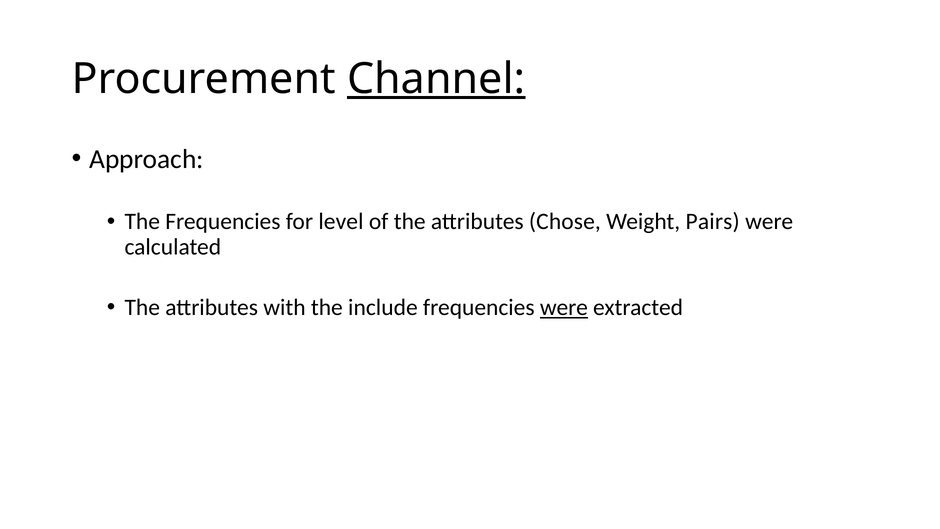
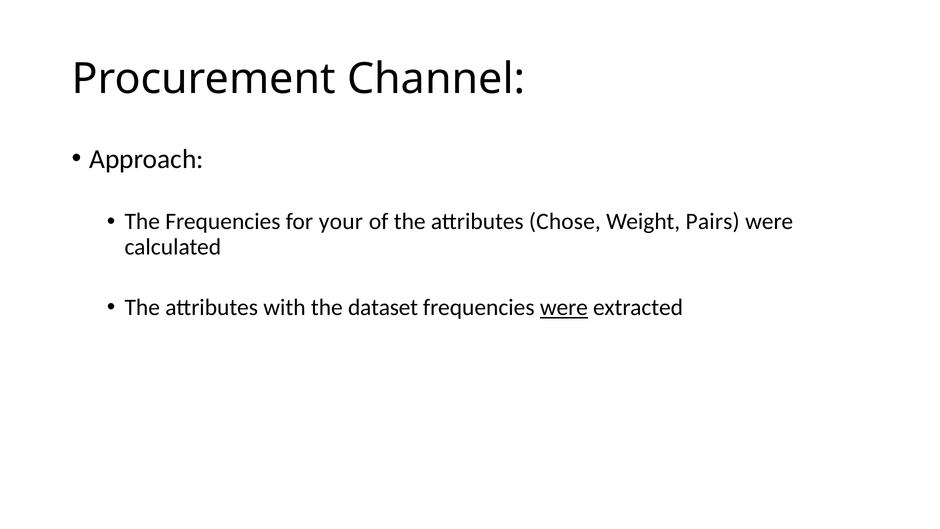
Channel underline: present -> none (436, 79)
level: level -> your (341, 222)
include: include -> dataset (383, 307)
